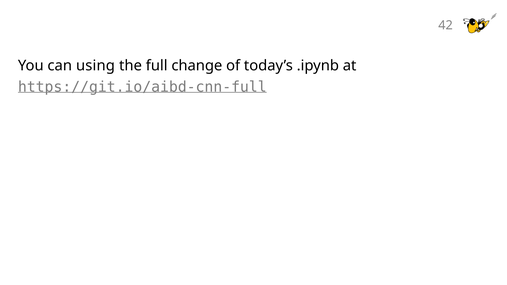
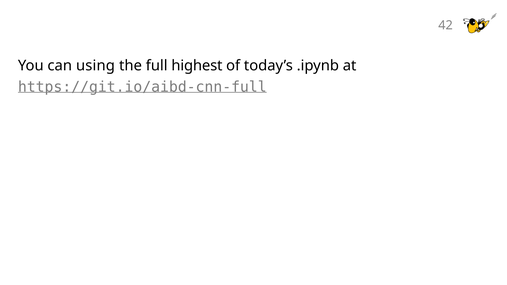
change: change -> highest (197, 66)
